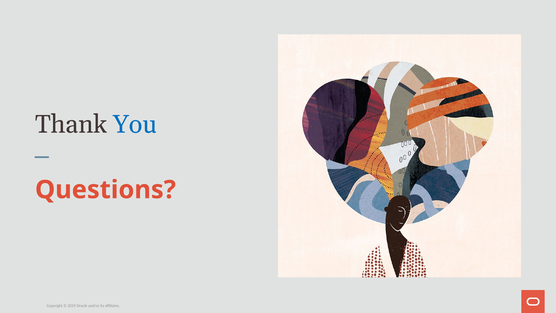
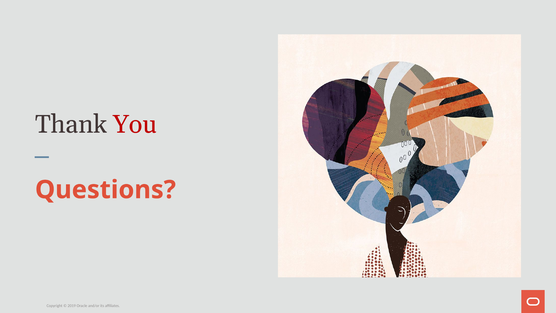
You colour: blue -> red (135, 124)
